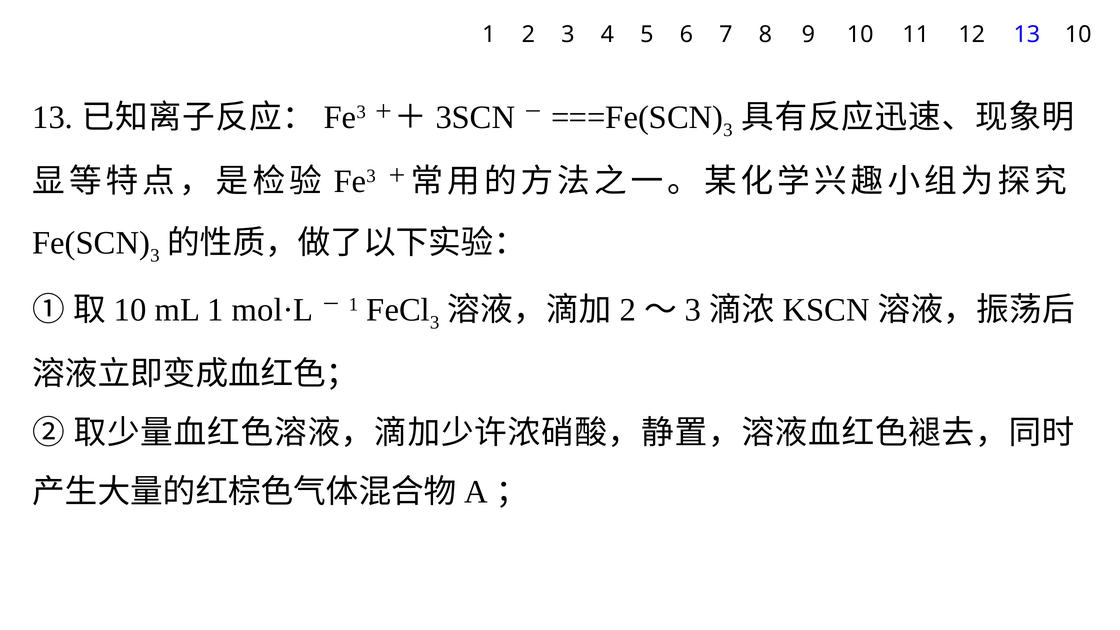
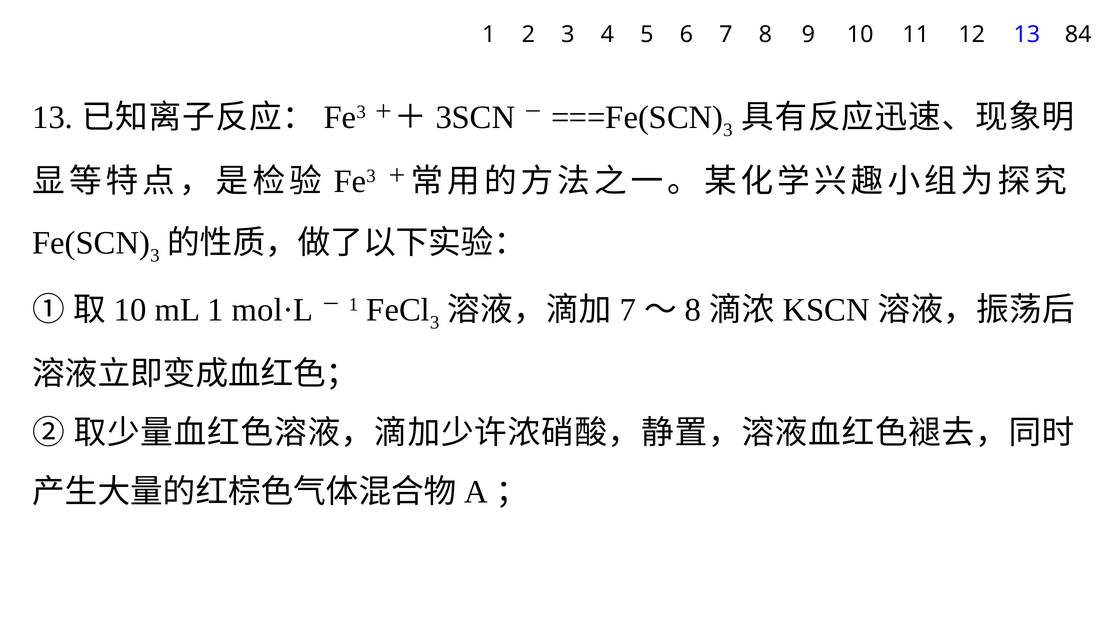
13 10: 10 -> 84 (1078, 34)
2: 2 -> 7 (628, 310)
3: 3 -> 8 (693, 310)
